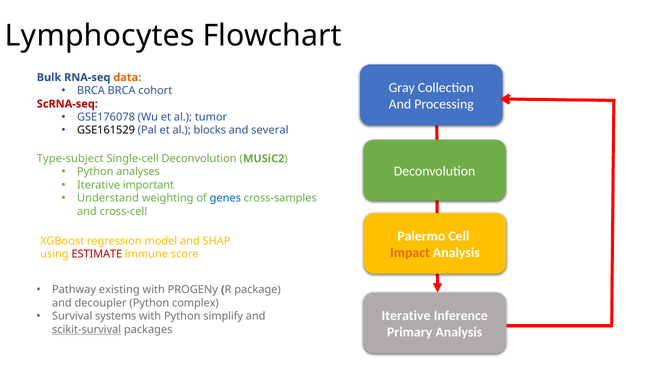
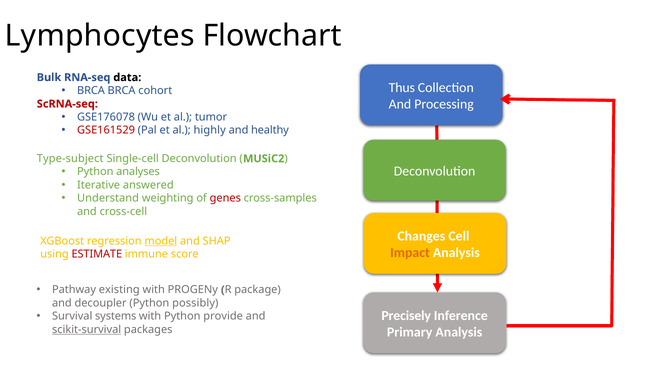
data colour: orange -> black (127, 78)
Gray: Gray -> Thus (402, 88)
GSE161529 colour: black -> red (106, 130)
blocks: blocks -> highly (210, 130)
several: several -> healthy (270, 130)
important: important -> answered (148, 185)
genes colour: blue -> red (225, 198)
Palermo: Palermo -> Changes (421, 236)
model underline: none -> present (161, 241)
complex: complex -> possibly (195, 303)
Iterative: Iterative -> Precisely (406, 316)
simplify: simplify -> provide (223, 317)
